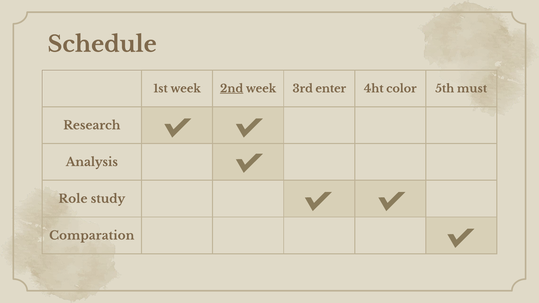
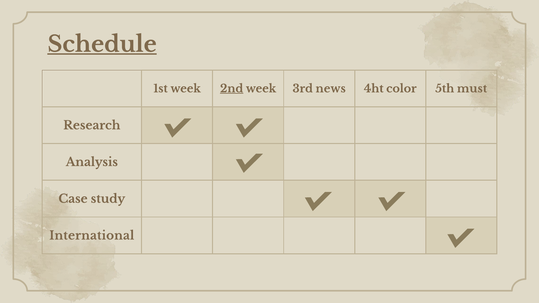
Schedule underline: none -> present (102, 44)
enter: enter -> news (331, 89)
Role: Role -> Case (73, 199)
Comparation: Comparation -> International (92, 236)
